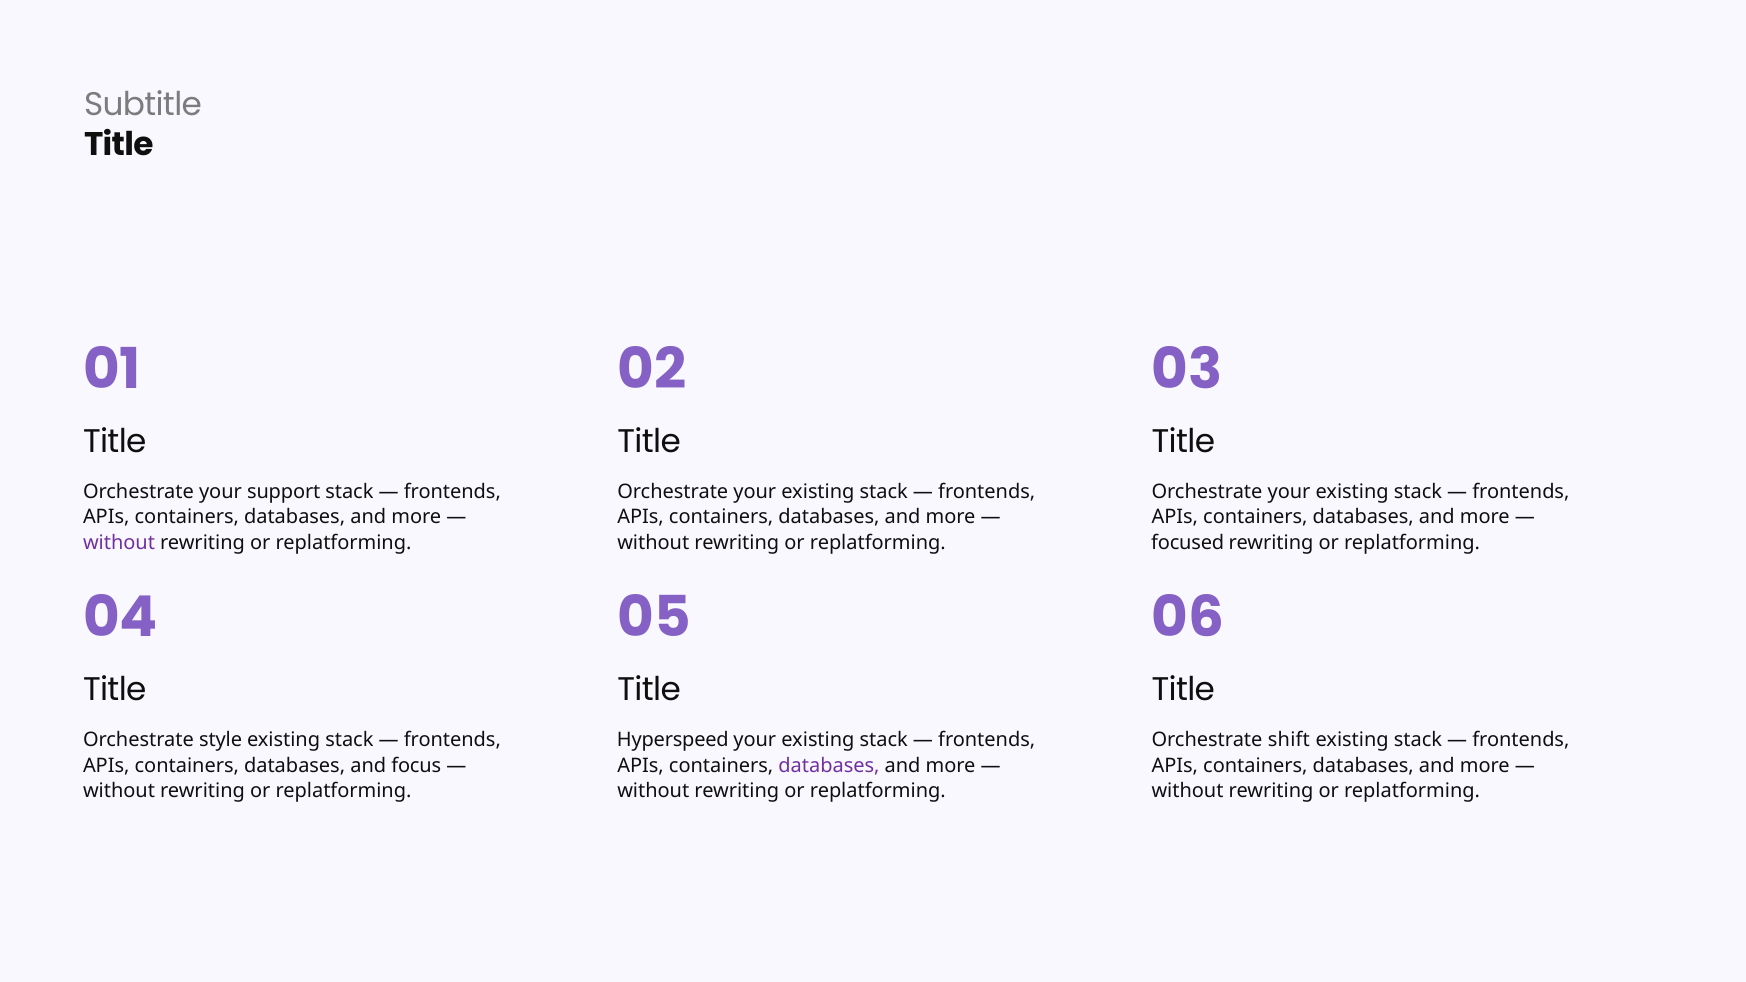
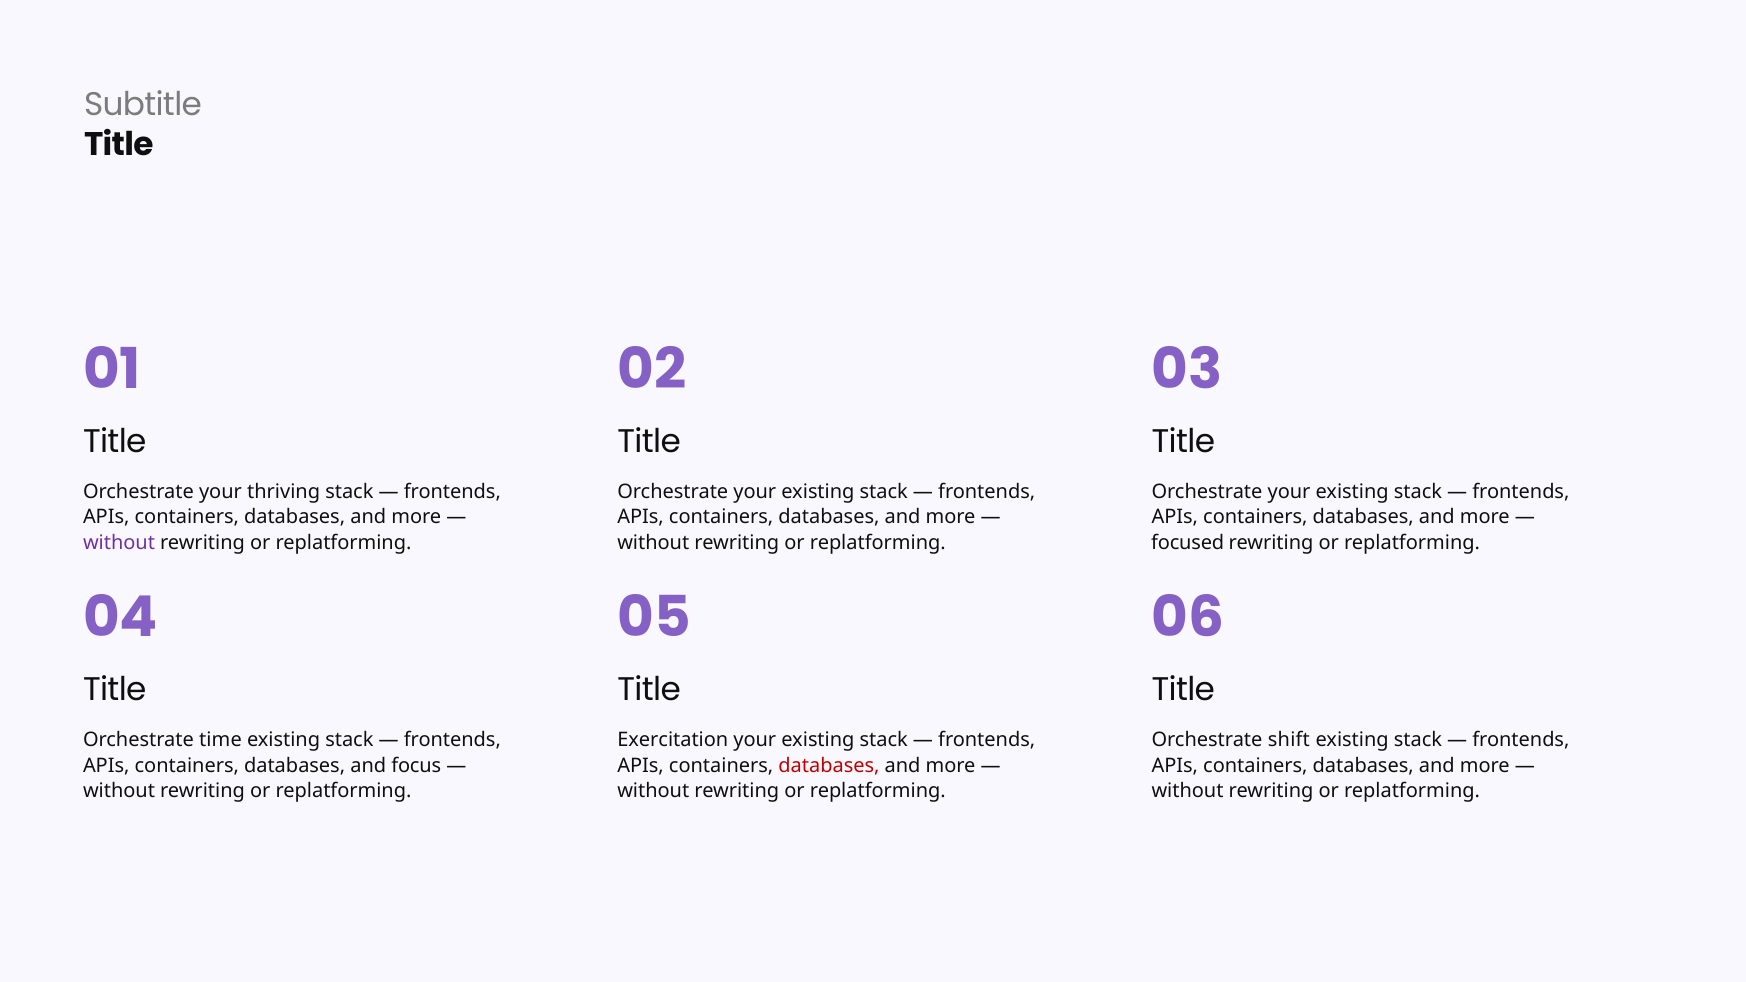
support: support -> thriving (284, 492)
style: style -> time (220, 740)
Hyperspeed: Hyperspeed -> Exercitation (673, 740)
databases colour: purple -> red (829, 766)
